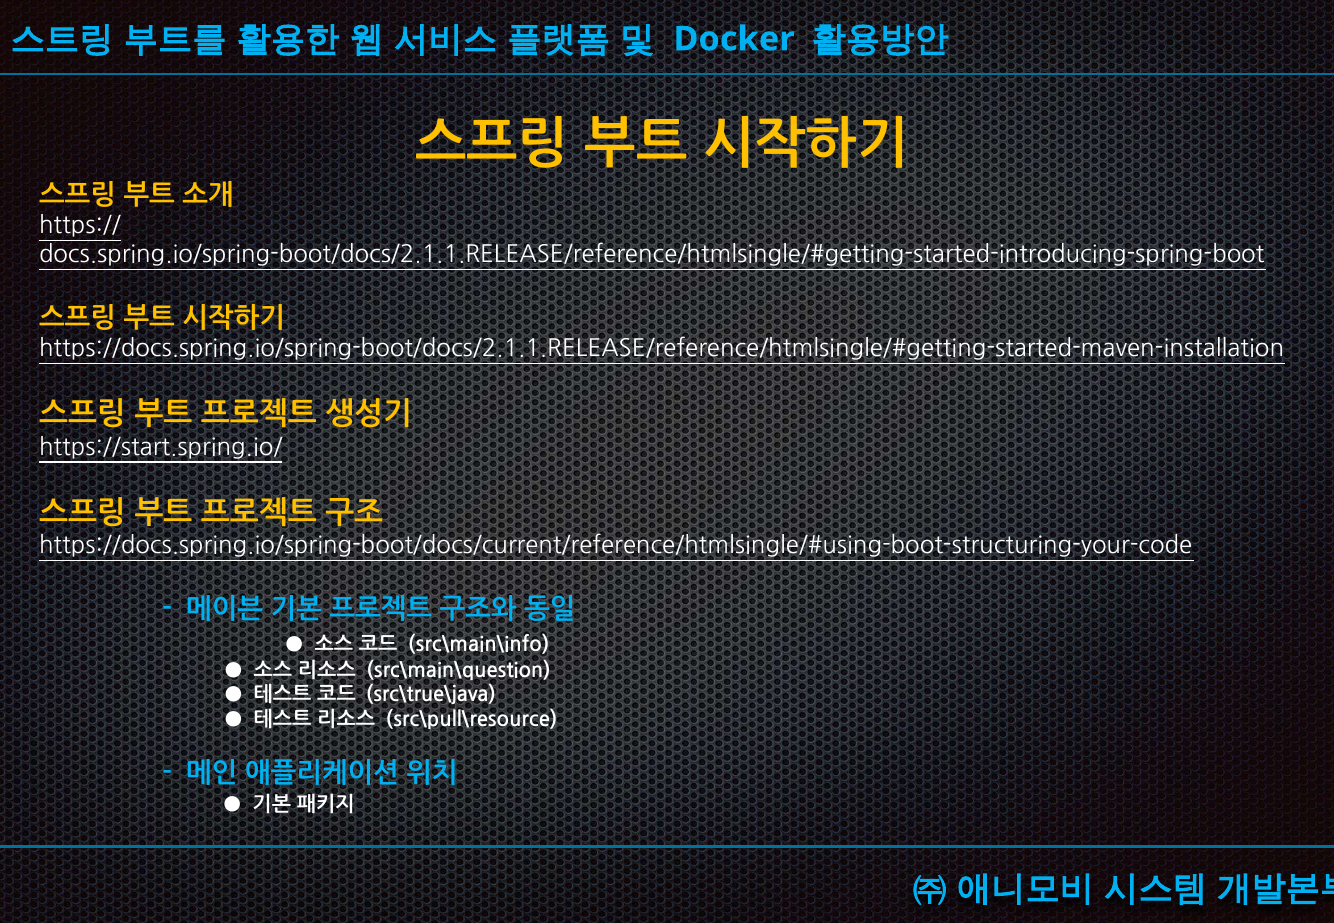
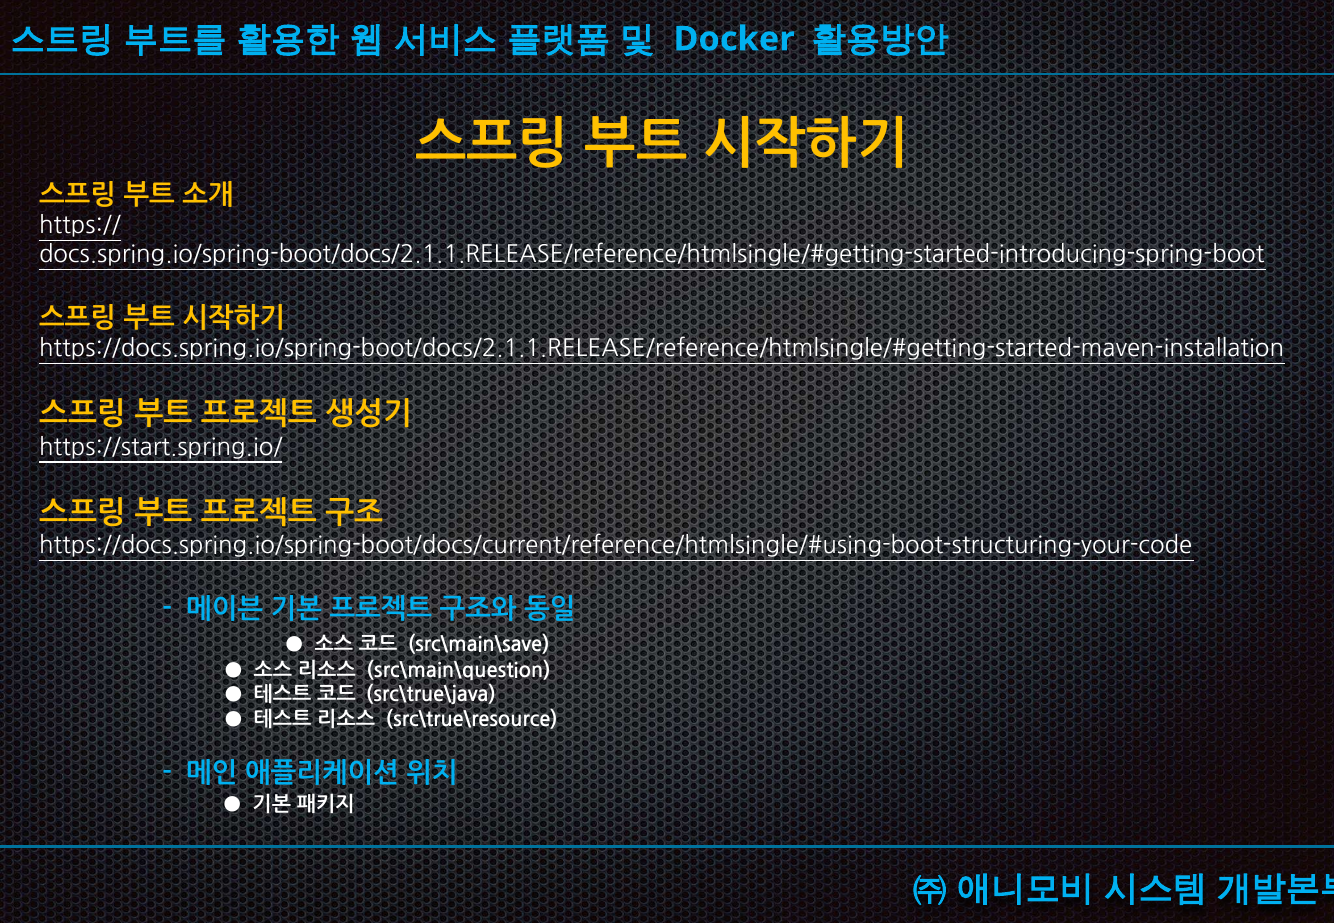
src\main\info: src\main\info -> src\main\save (479, 645)
src\pull\resource: src\pull\resource -> src\true\resource (472, 720)
